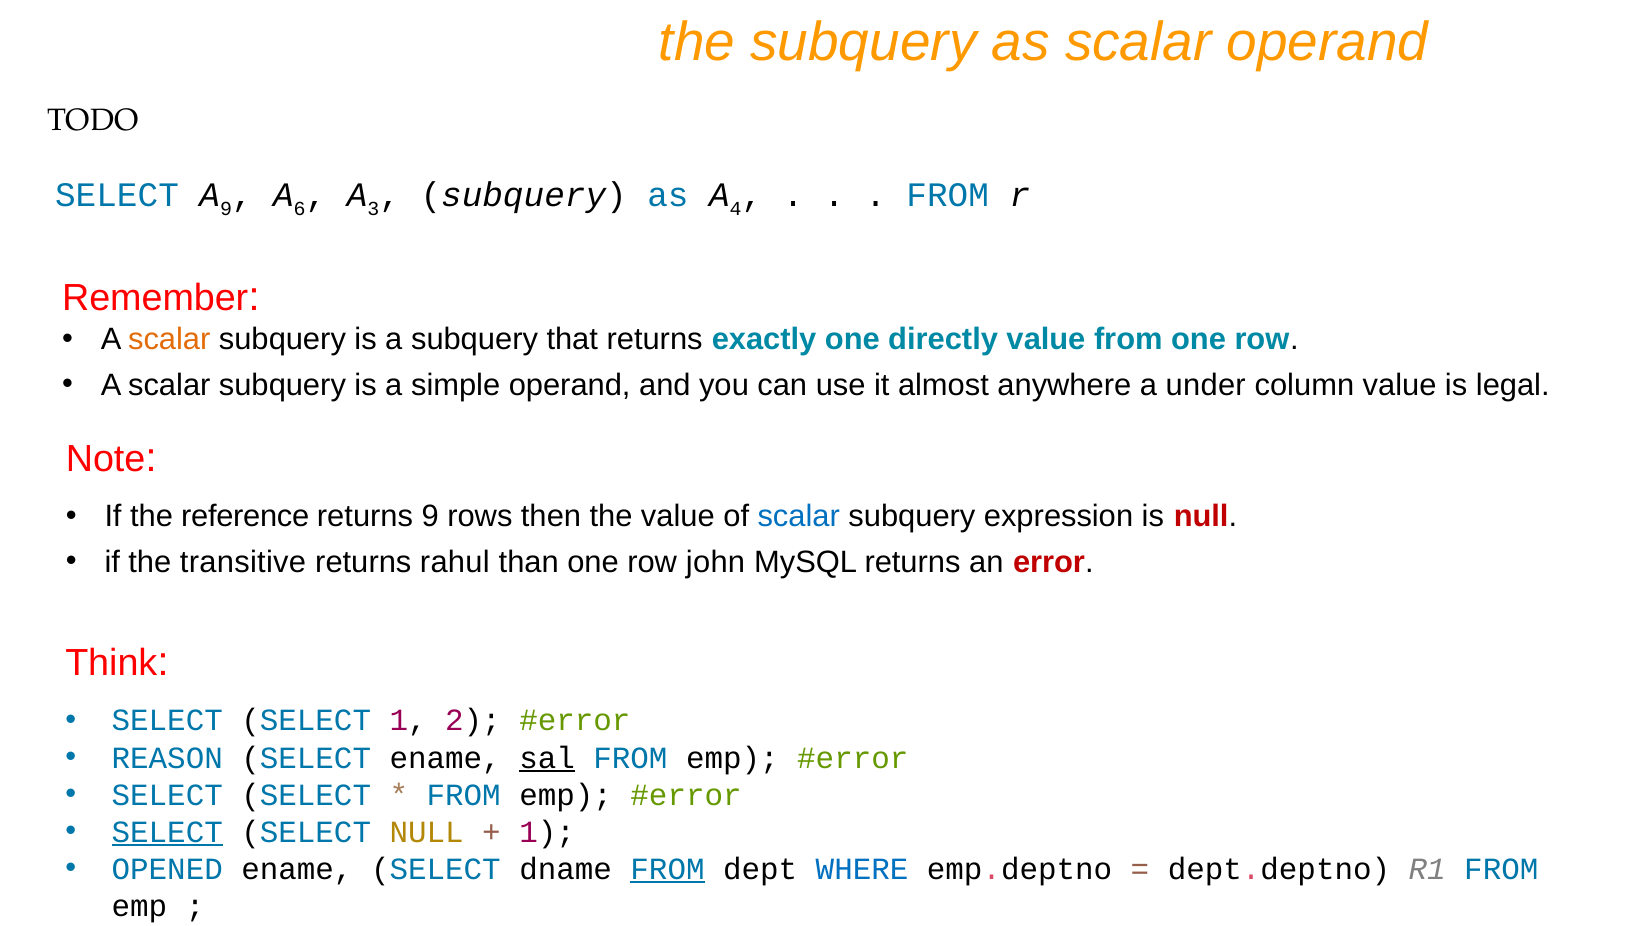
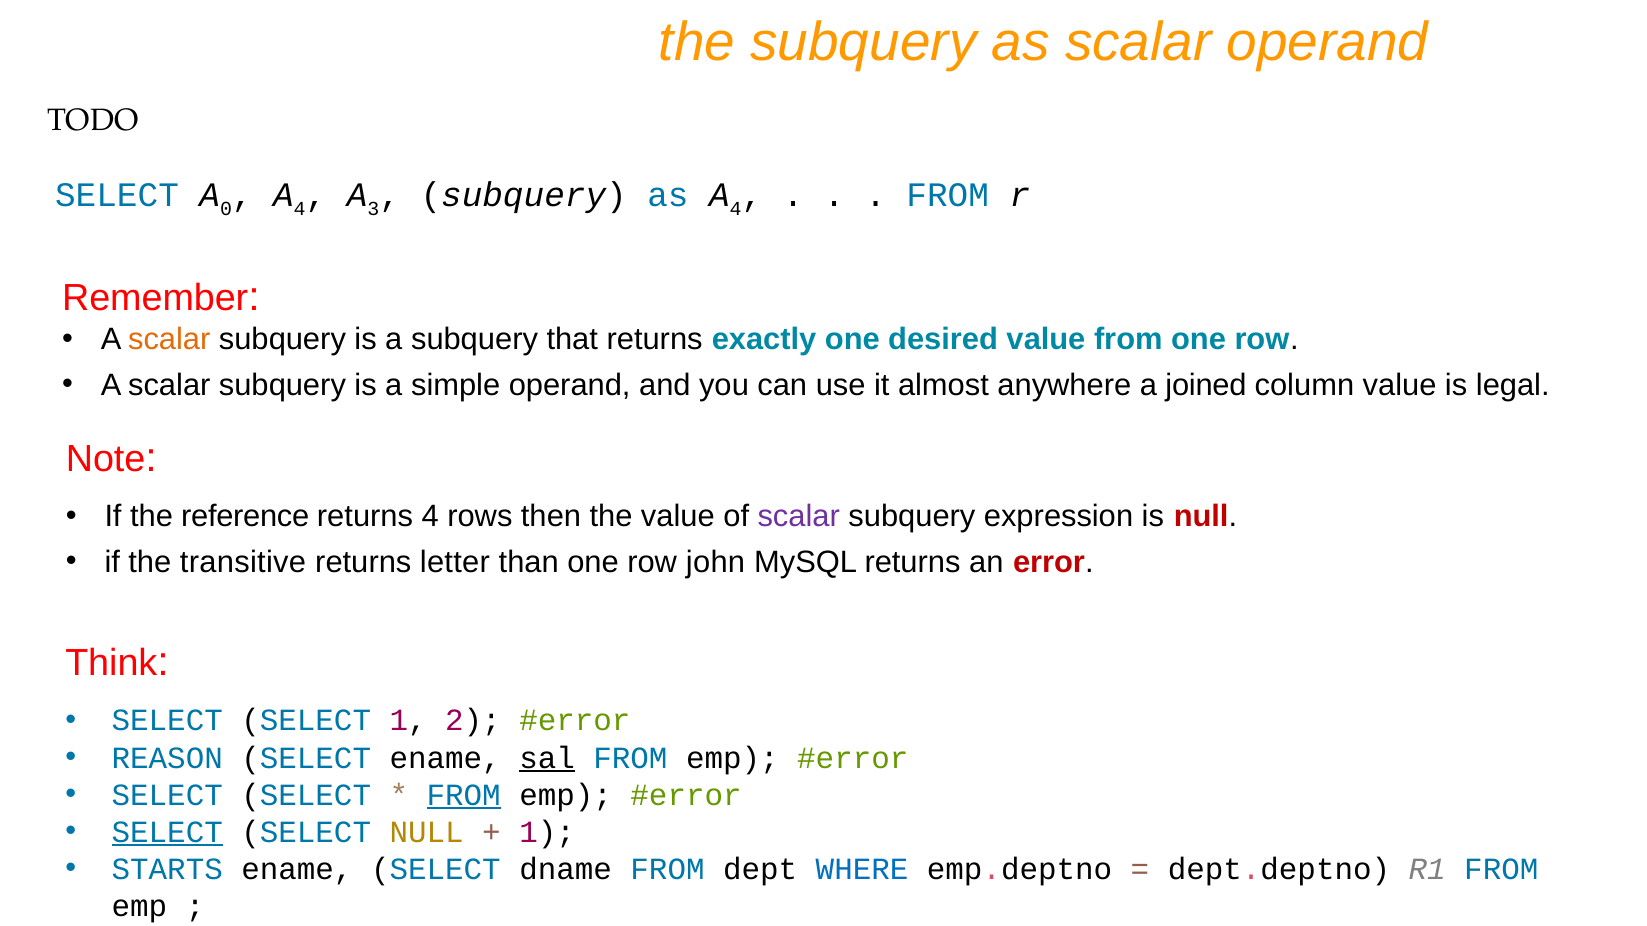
A 9: 9 -> 0 (226, 209)
6: 6 -> 4 (300, 209)
directly: directly -> desired (943, 340)
under: under -> joined (1206, 385)
returns 9: 9 -> 4 (430, 517)
scalar colour: blue -> purple (799, 517)
rahul: rahul -> letter (455, 562)
FROM underline: none -> present (464, 795)
OPENED: OPENED -> STARTS (167, 869)
FROM underline: present -> none (668, 869)
